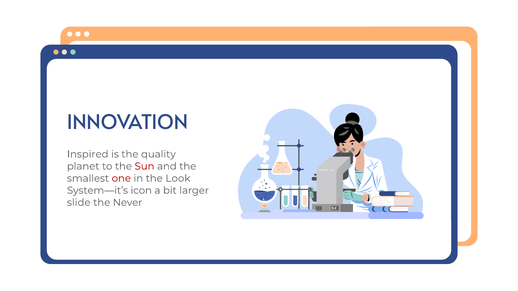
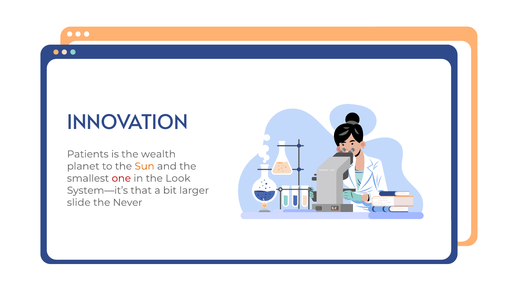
Inspired: Inspired -> Patients (88, 154)
quality: quality -> wealth (158, 154)
Sun colour: red -> orange (145, 166)
icon: icon -> that (141, 191)
